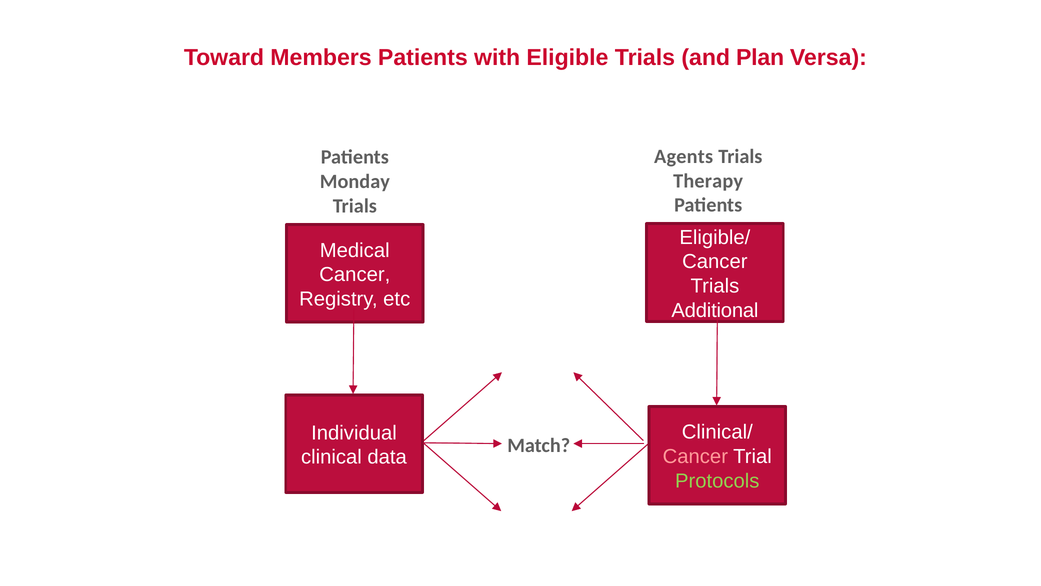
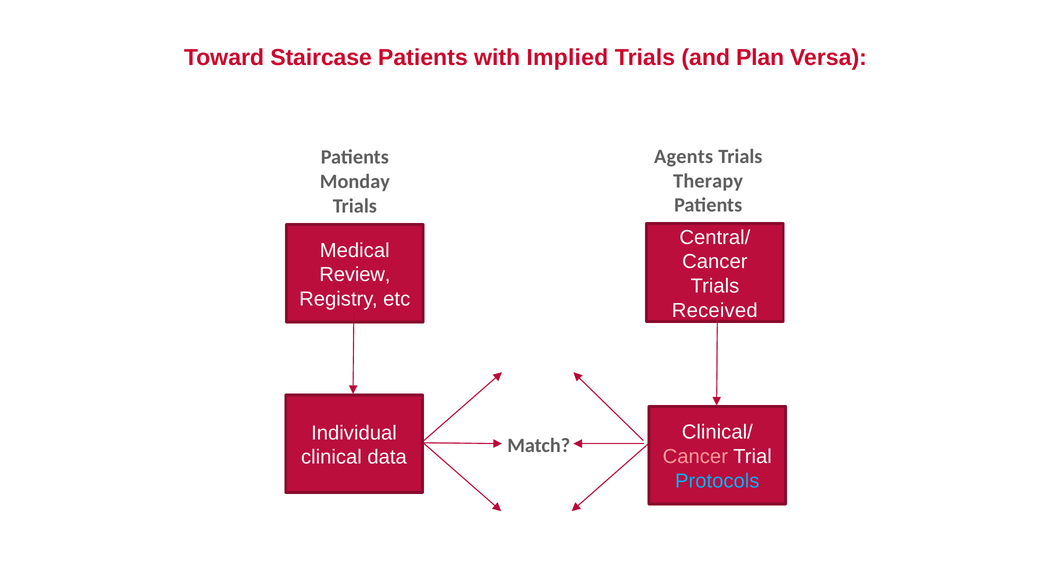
Members: Members -> Staircase (321, 58)
Eligible: Eligible -> Implied (567, 58)
Eligible/: Eligible/ -> Central/ (715, 237)
Cancer: Cancer -> Review (355, 275)
Additional: Additional -> Received (715, 310)
Protocols colour: light green -> light blue (717, 481)
